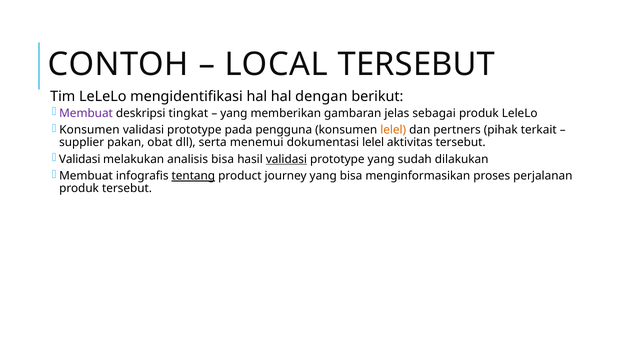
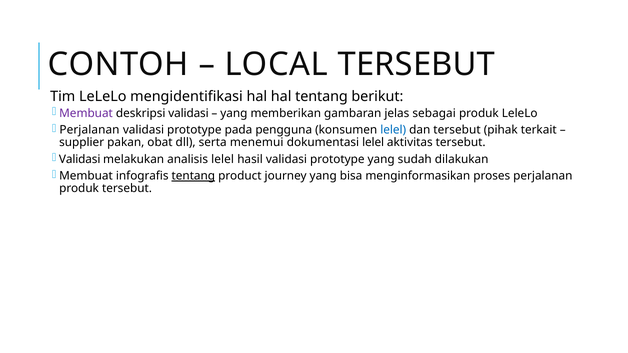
hal dengan: dengan -> tentang (321, 97)
deskripsi tingkat: tingkat -> validasi (188, 113)
Konsumen: Konsumen -> Perjalanan (89, 130)
lelel colour: orange -> blue (393, 130)
dan pertners: pertners -> tersebut (457, 130)
analisis bisa: bisa -> lelel (223, 159)
validasi underline: present -> none (286, 159)
